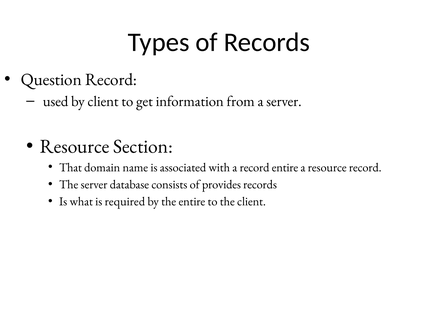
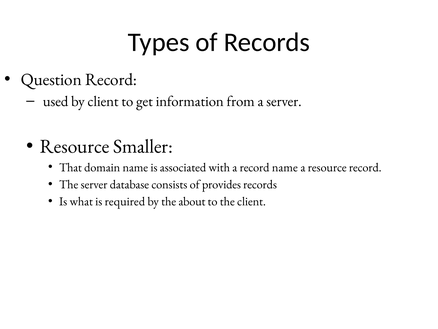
Section: Section -> Smaller (143, 146)
record entire: entire -> name (285, 167)
the entire: entire -> about (192, 201)
